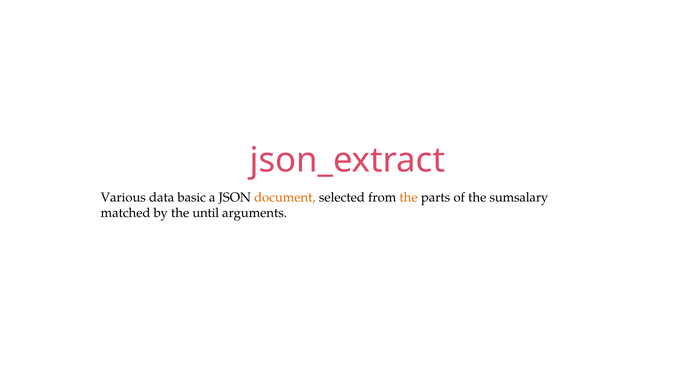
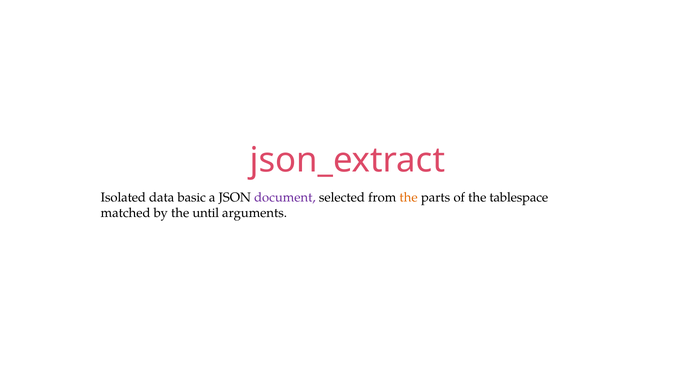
Various: Various -> Isolated (123, 197)
document colour: orange -> purple (285, 197)
sumsalary: sumsalary -> tablespace (519, 197)
